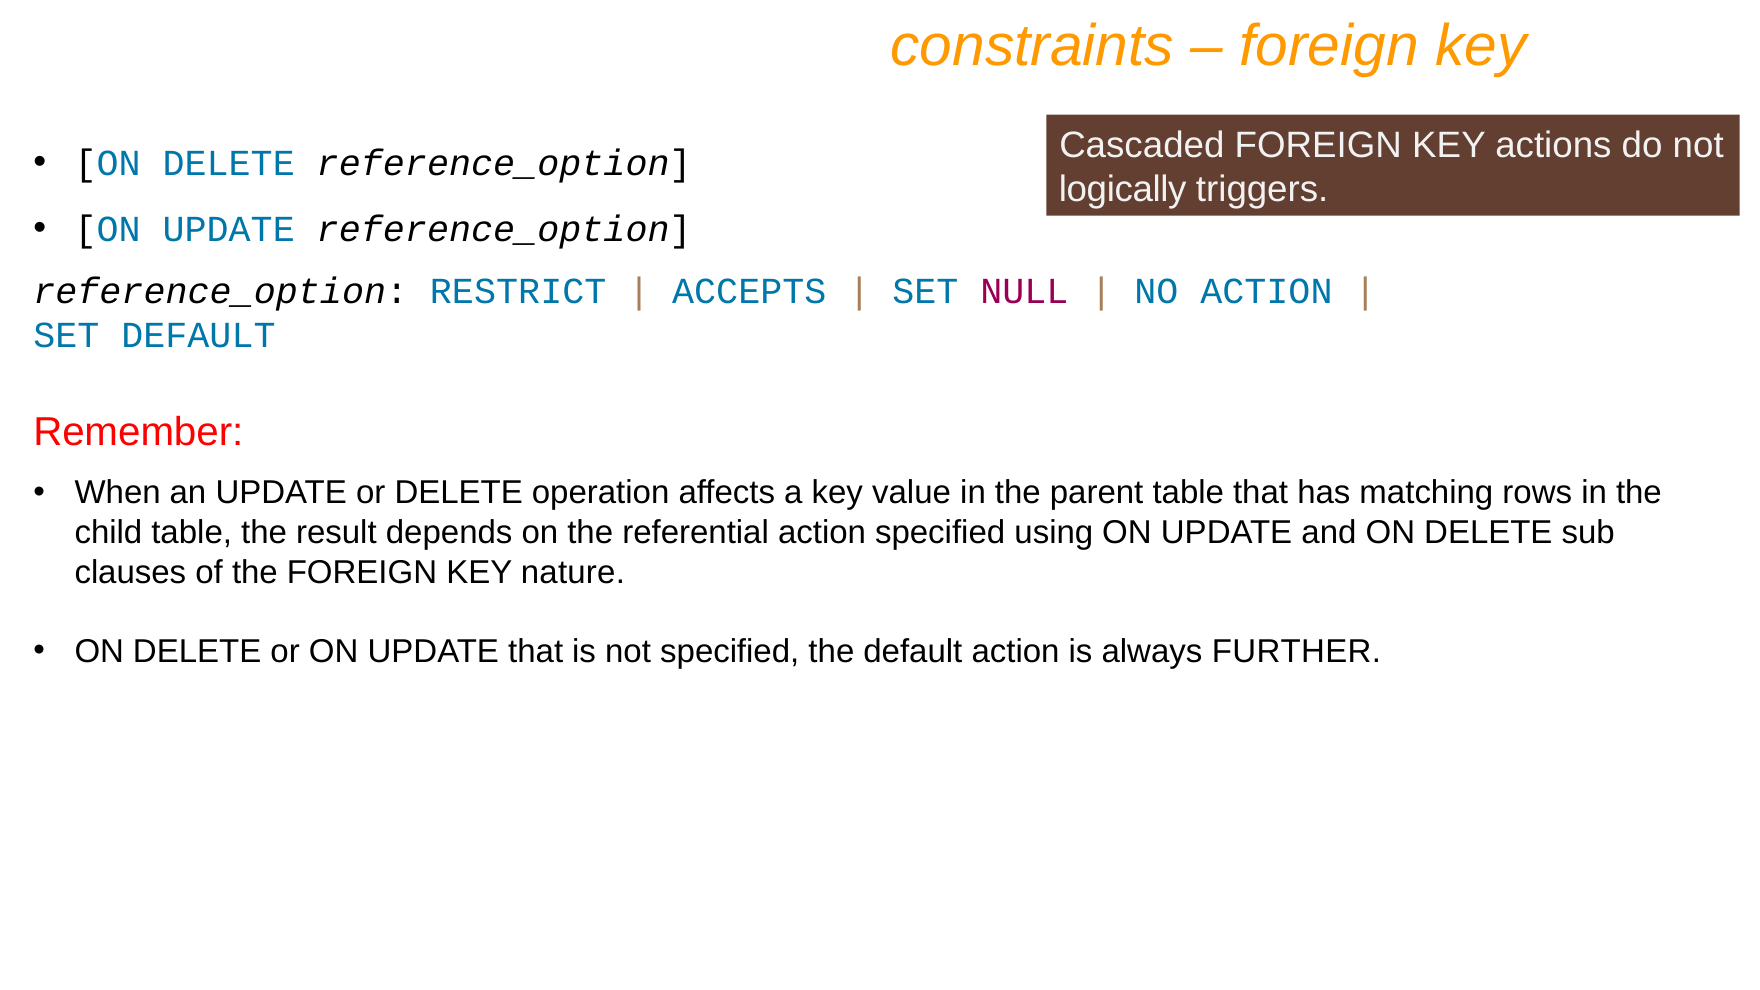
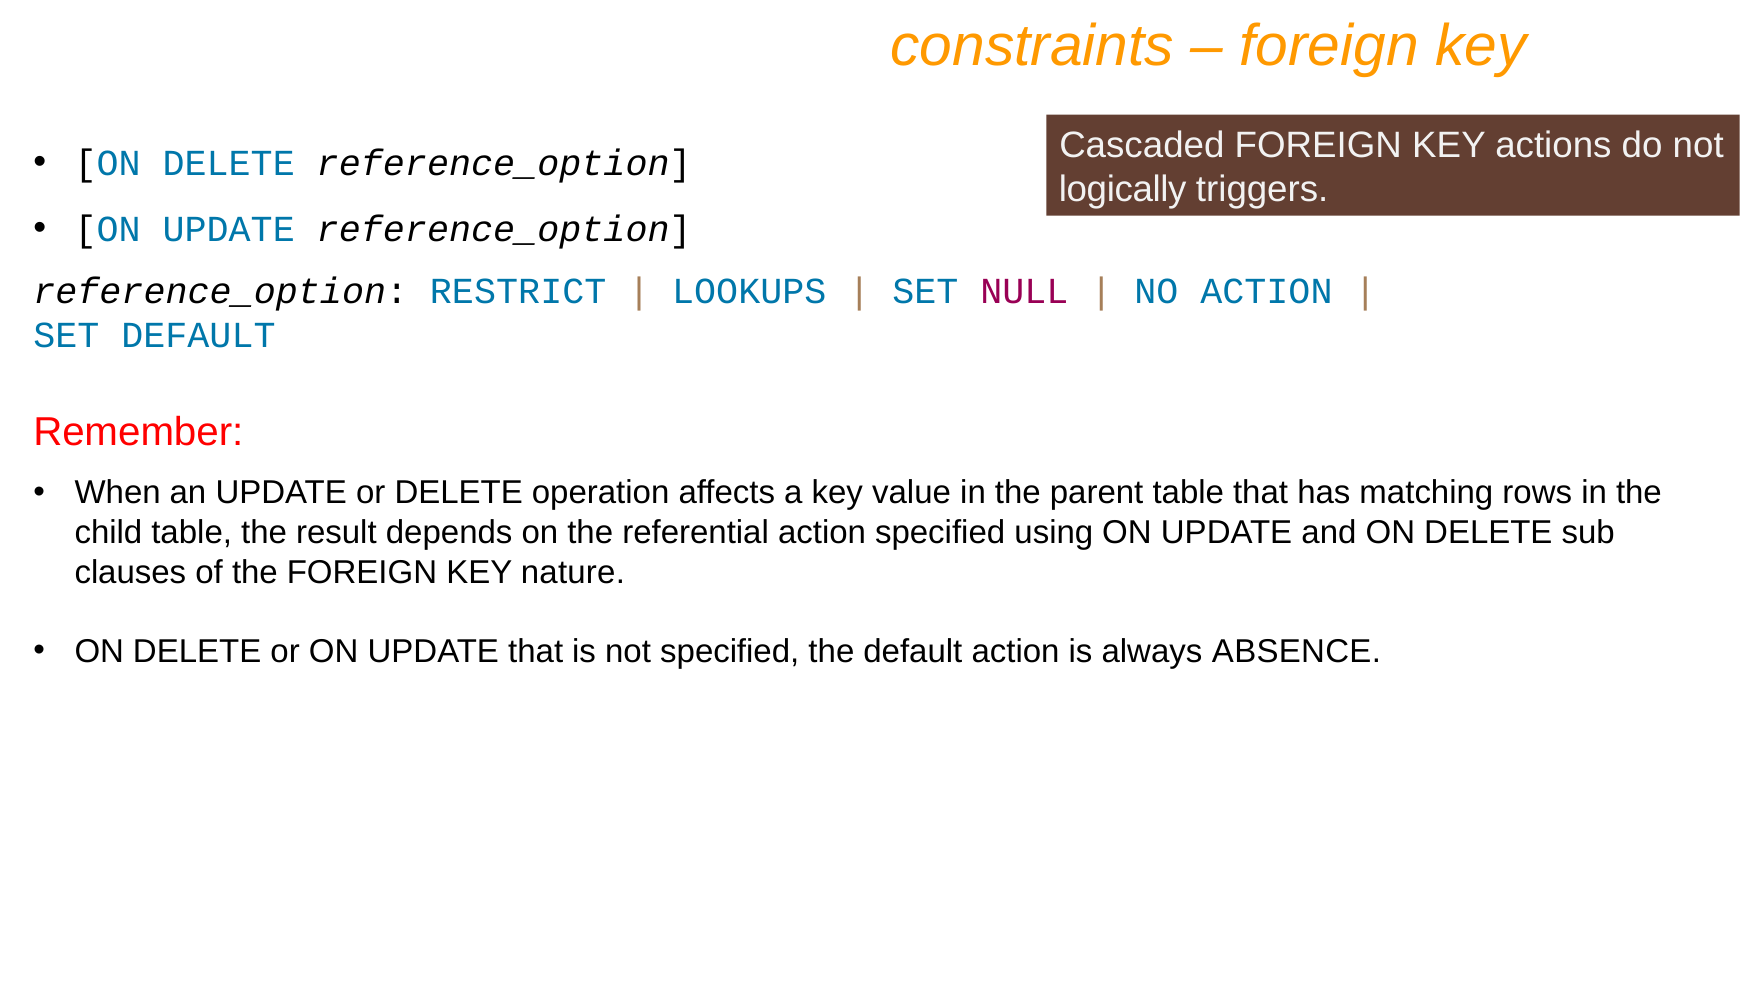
ACCEPTS: ACCEPTS -> LOOKUPS (749, 291)
FURTHER: FURTHER -> ABSENCE (1296, 651)
